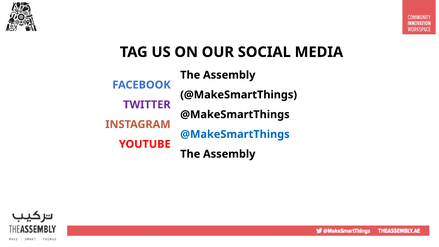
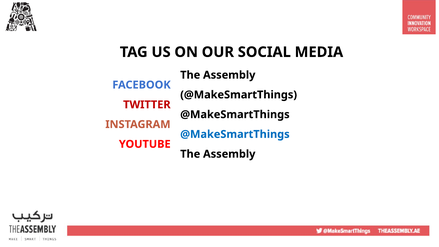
TWITTER colour: purple -> red (147, 105)
